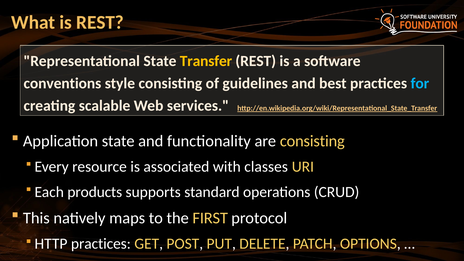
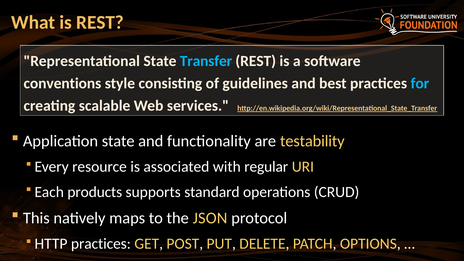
Transfer colour: yellow -> light blue (206, 61)
are consisting: consisting -> testability (312, 141)
classes: classes -> regular (266, 167)
FIRST: FIRST -> JSON (210, 218)
